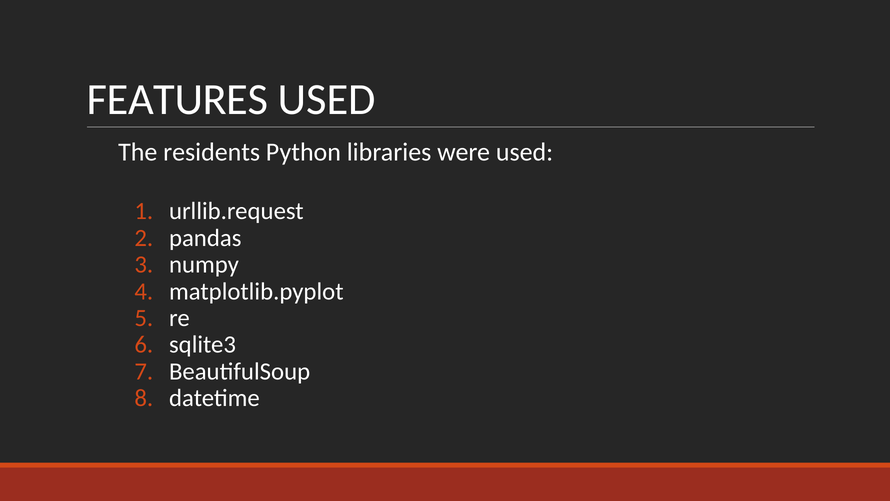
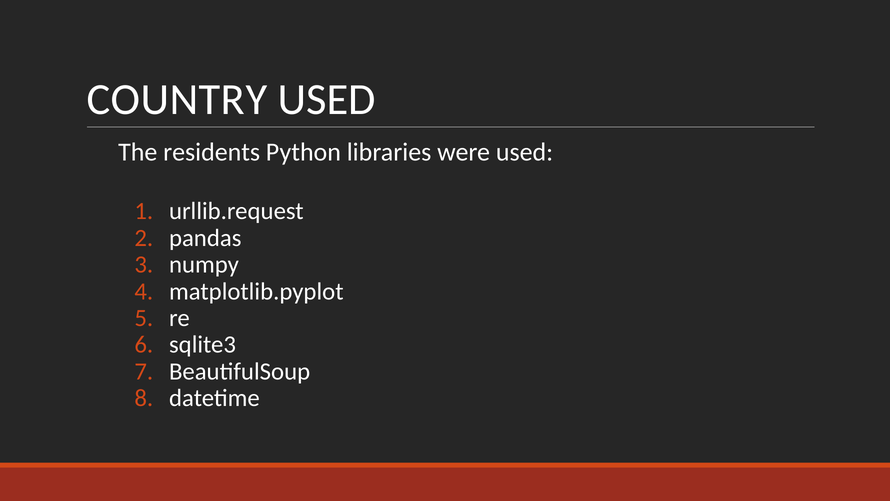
FEATURES: FEATURES -> COUNTRY (177, 100)
